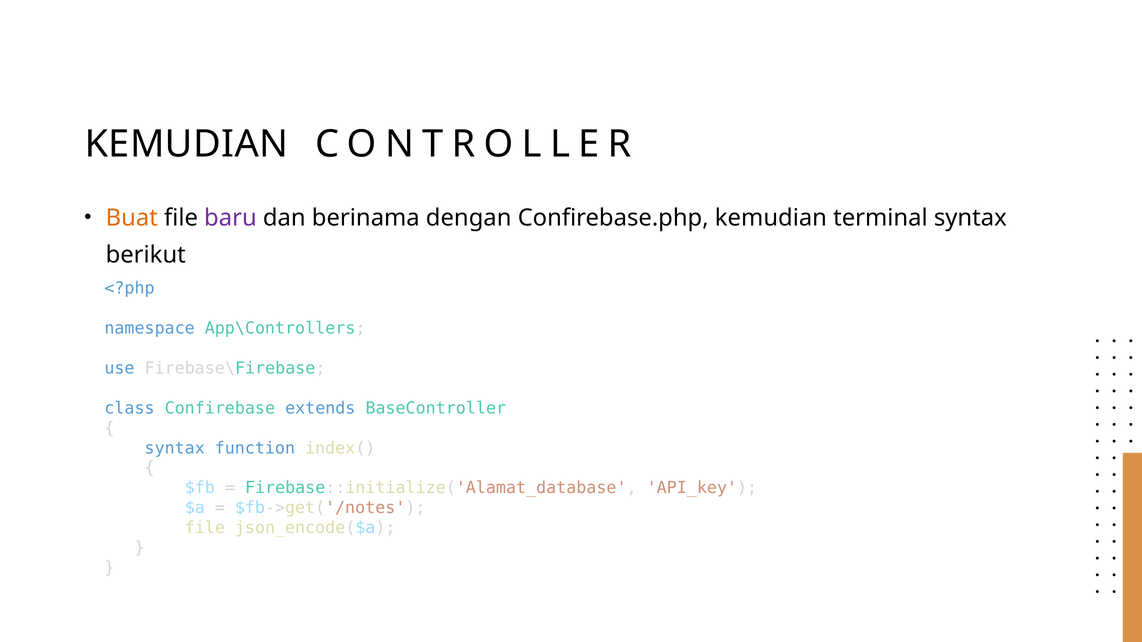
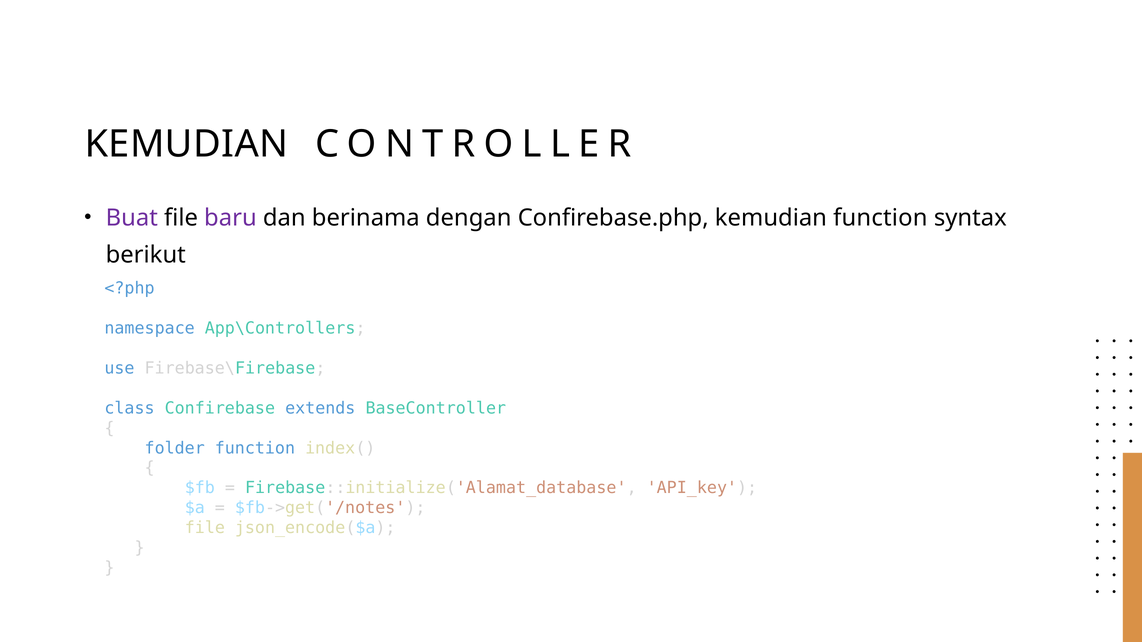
Buat colour: orange -> purple (132, 218)
kemudian terminal: terminal -> function (880, 218)
syntax: syntax -> folder (175, 448)
